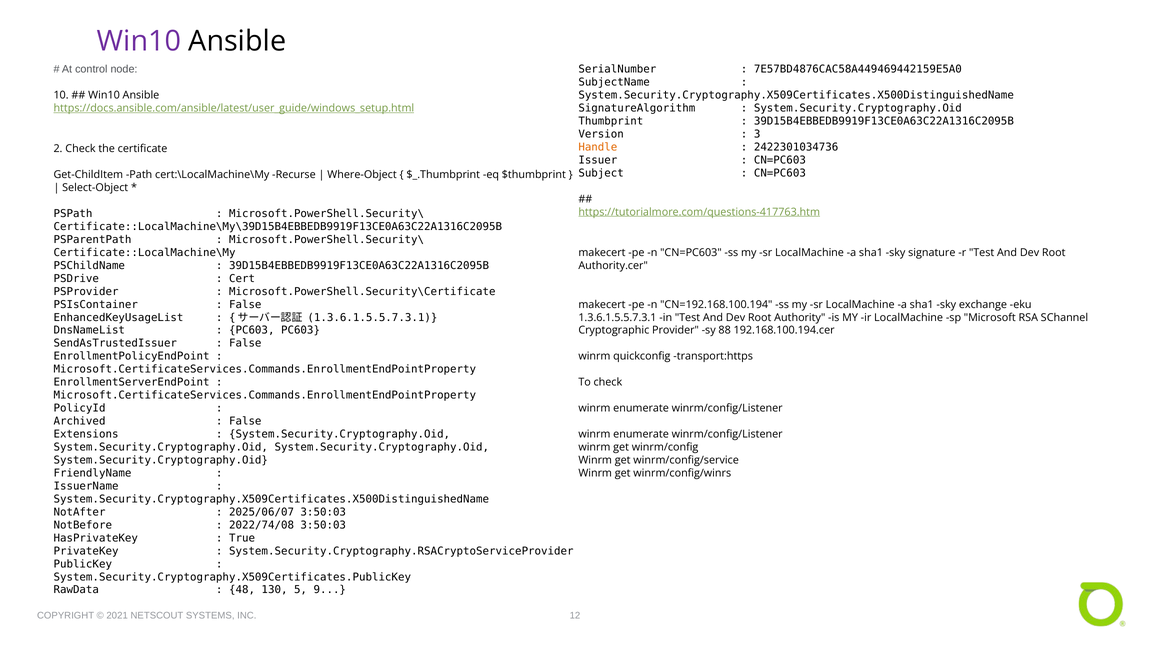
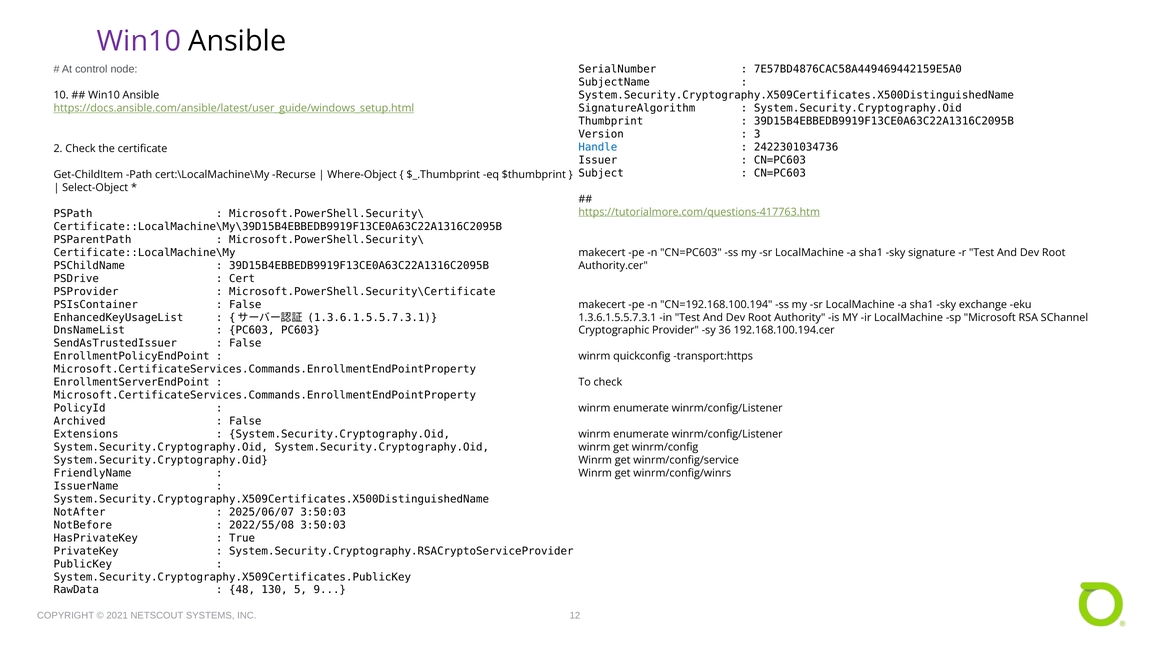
Handle colour: orange -> blue (598, 147)
88: 88 -> 36 (725, 330)
2022/74/08: 2022/74/08 -> 2022/55/08 (262, 525)
